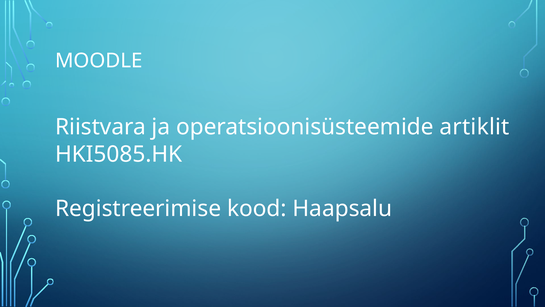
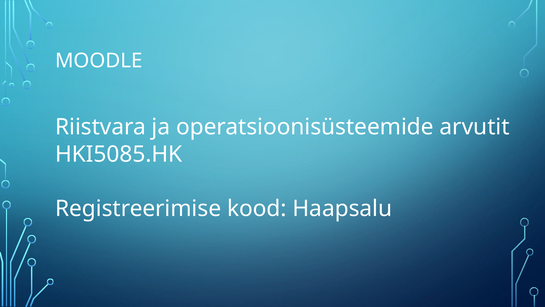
artiklit: artiklit -> arvutit (475, 127)
